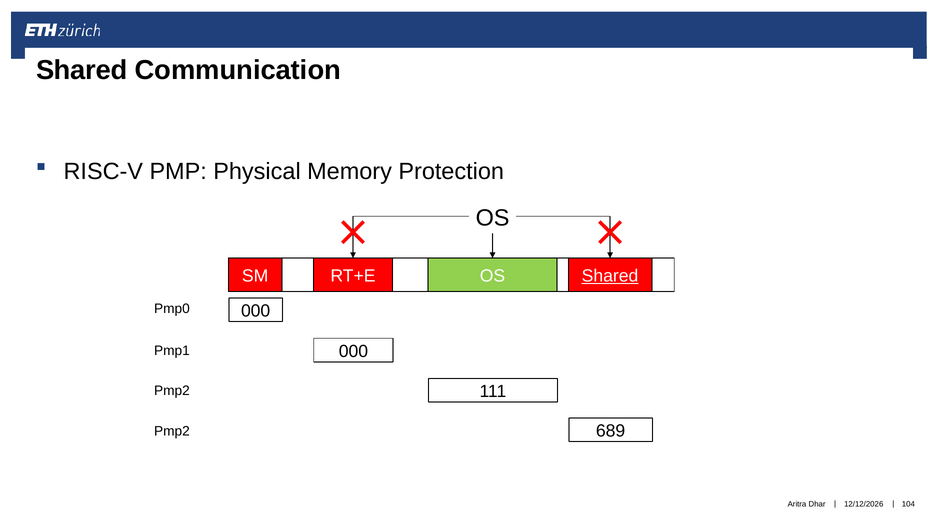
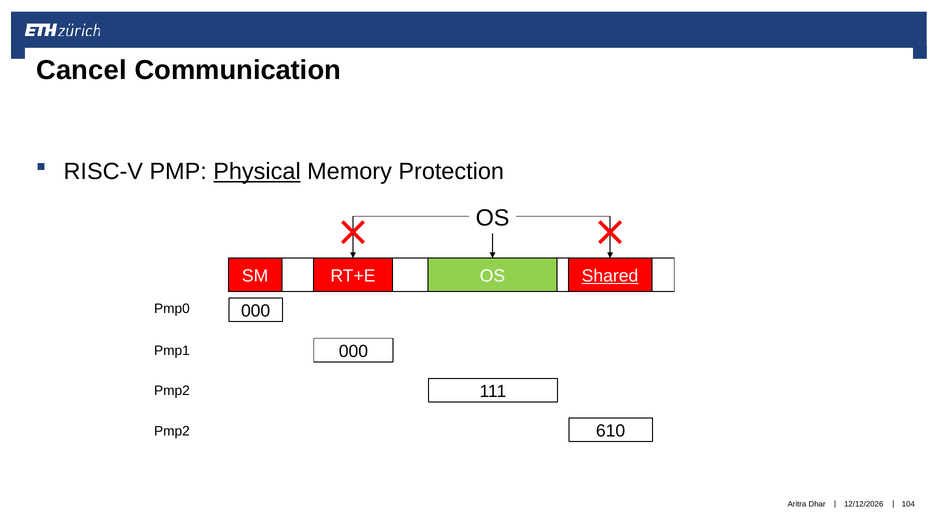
Shared: Shared -> Cancel (81, 70)
Physical underline: none -> present (257, 171)
689: 689 -> 610 (611, 431)
